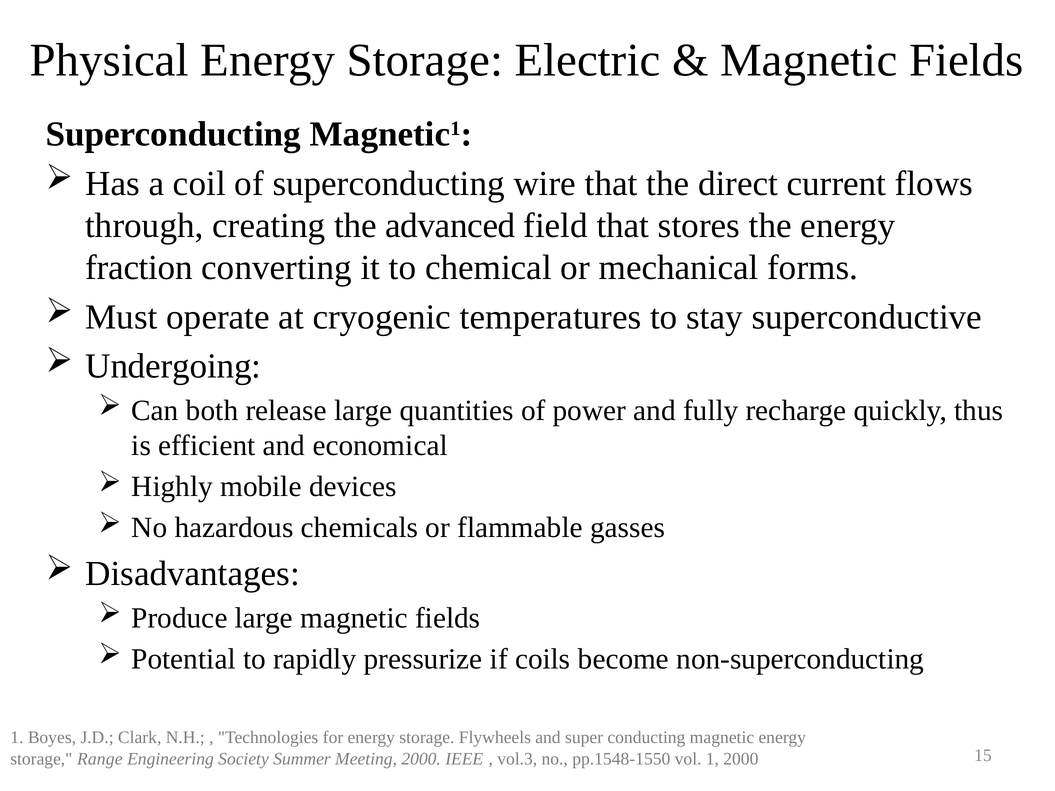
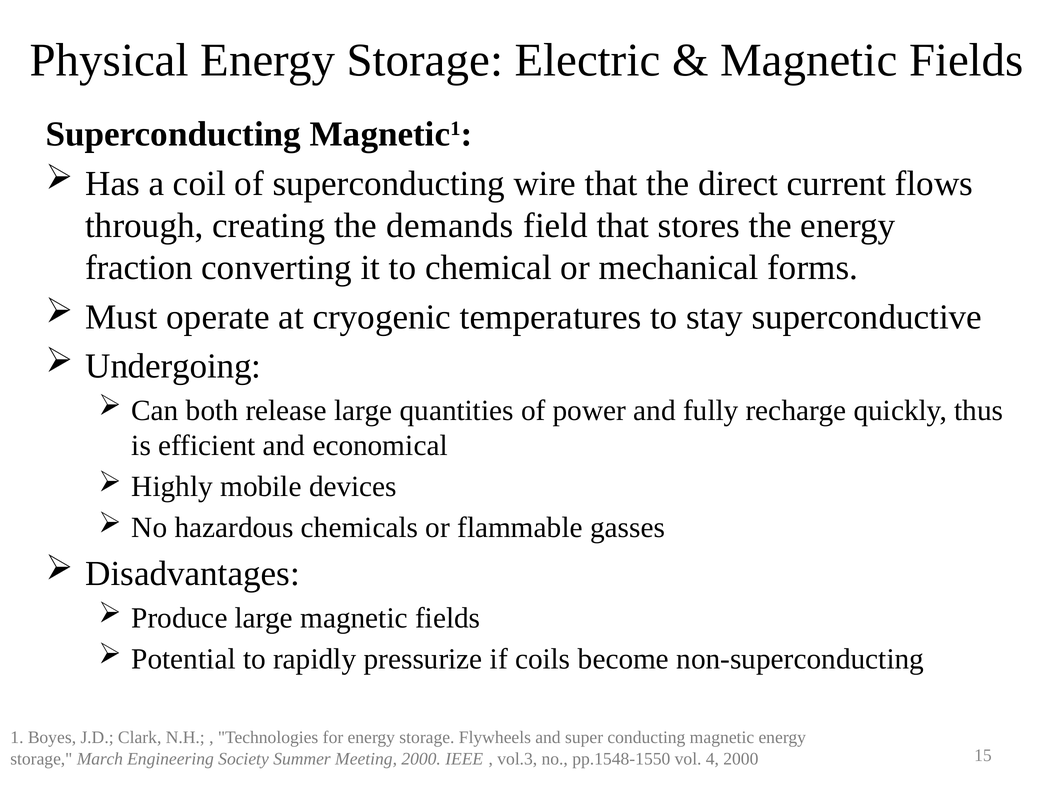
advanced: advanced -> demands (450, 226)
Range: Range -> March (100, 759)
vol 1: 1 -> 4 (712, 759)
